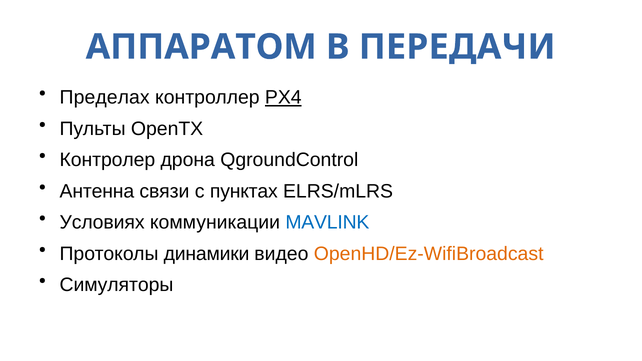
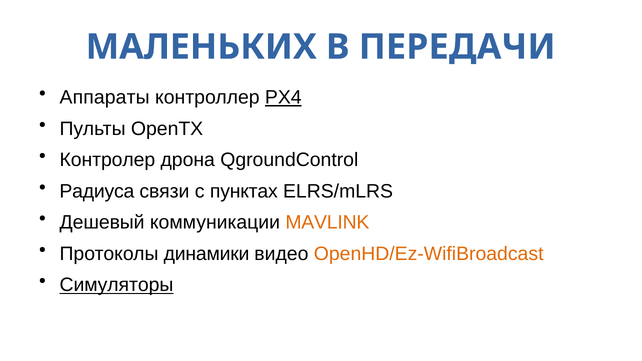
АППАРАТОМ: АППАРАТОМ -> МАЛЕНЬКИХ (201, 47)
Пределах: Пределах -> Аппараты (105, 97)
Антенна: Антенна -> Радиуса (97, 191)
Условиях: Условиях -> Дешевый (102, 223)
MAVLINK colour: blue -> orange (327, 223)
Симуляторы underline: none -> present (116, 285)
